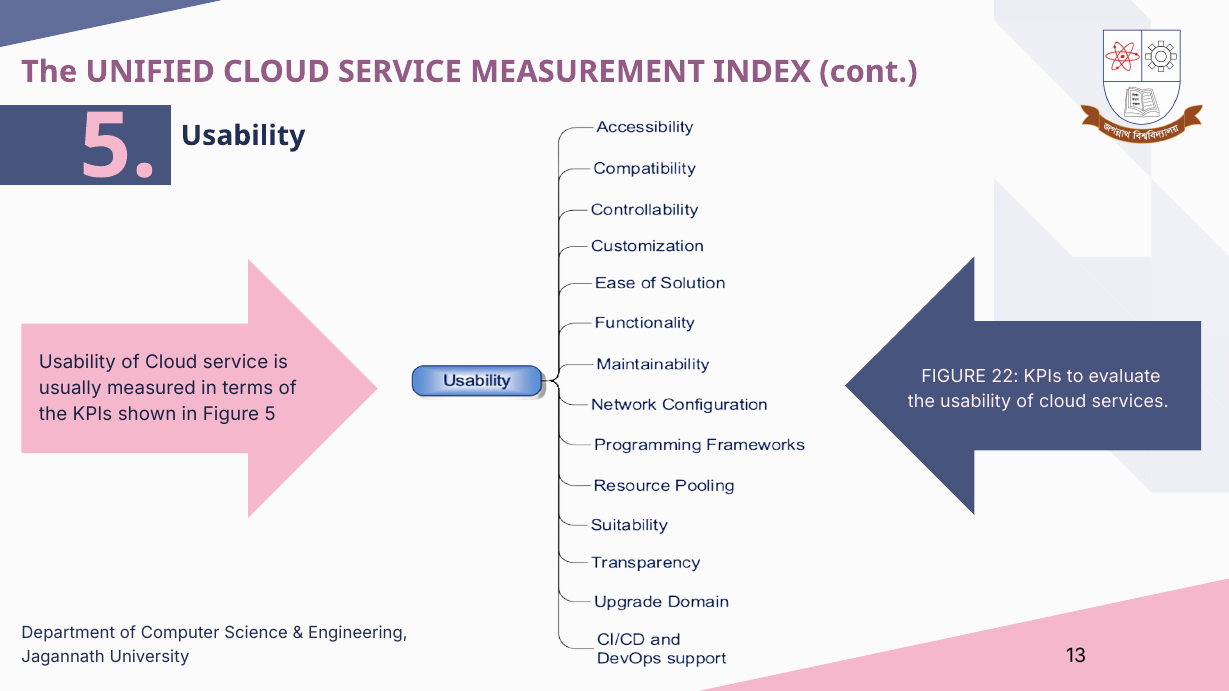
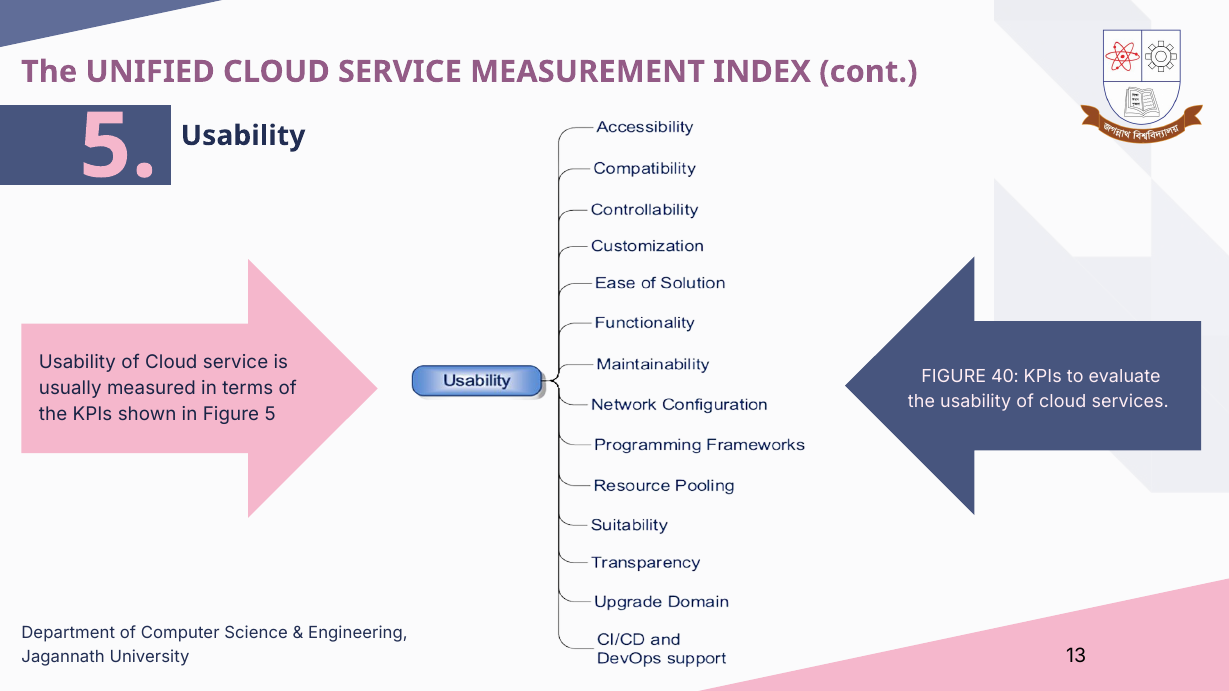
22: 22 -> 40 (1005, 376)
